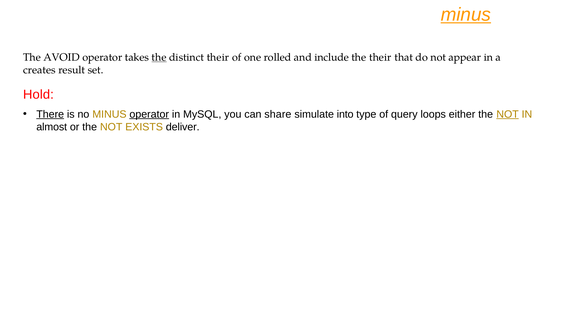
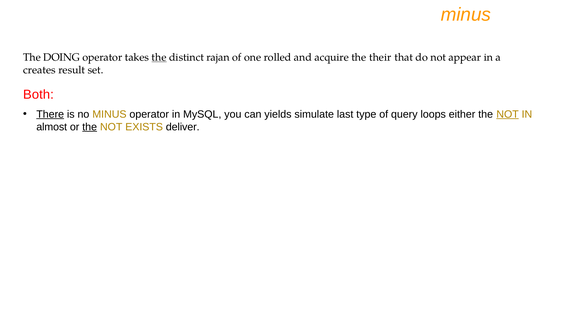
minus underline: present -> none (466, 15)
AVOID: AVOID -> DOING (62, 57)
distinct their: their -> rajan (218, 57)
include: include -> acquire (332, 57)
Hold: Hold -> Both (38, 95)
operator underline: present -> none (149, 114)
share: share -> yields (278, 114)
into: into -> last (345, 114)
the underline: none -> present (90, 127)
